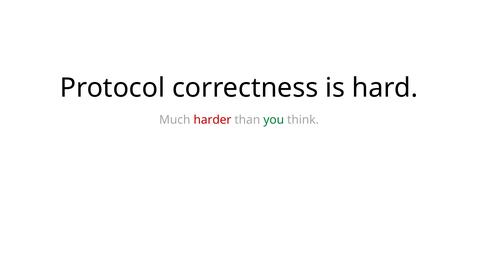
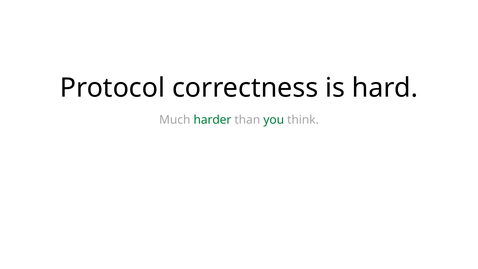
harder colour: red -> green (212, 120)
